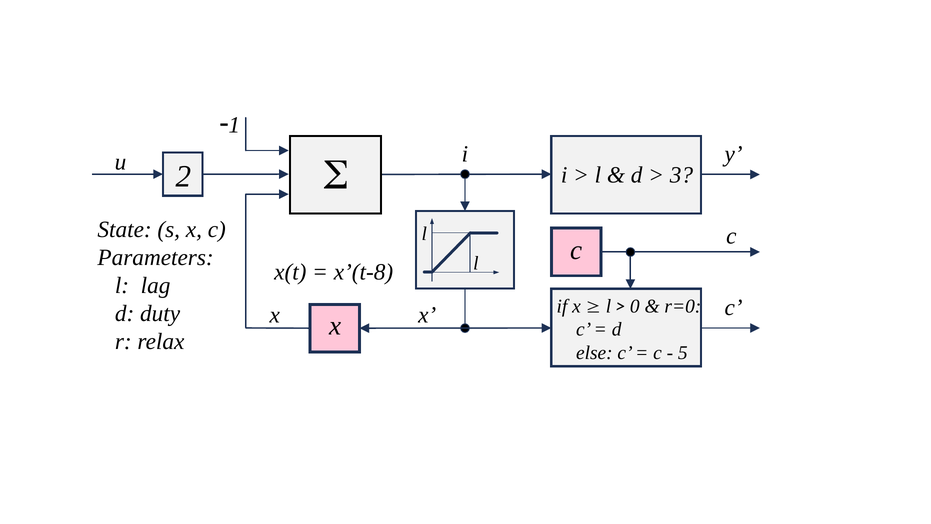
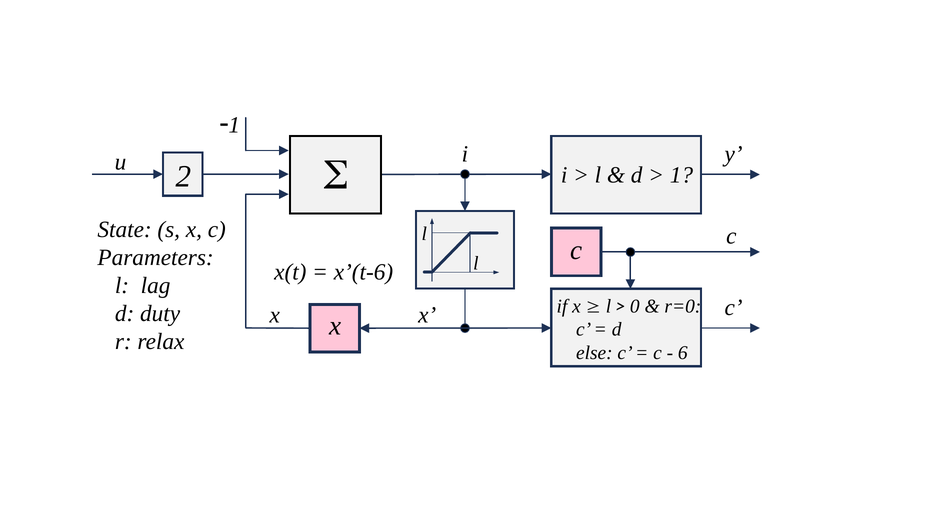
3: 3 -> 1 (681, 175)
x’(t-8: x’(t-8 -> x’(t-6 (363, 272)
5: 5 -> 6 (683, 353)
